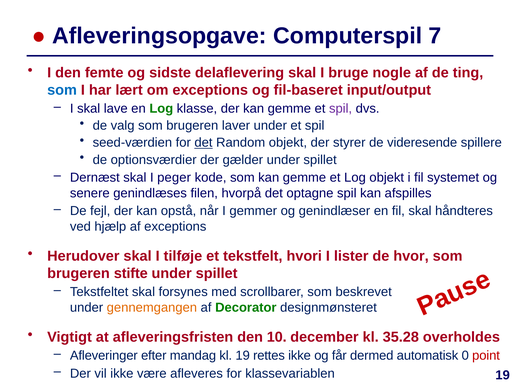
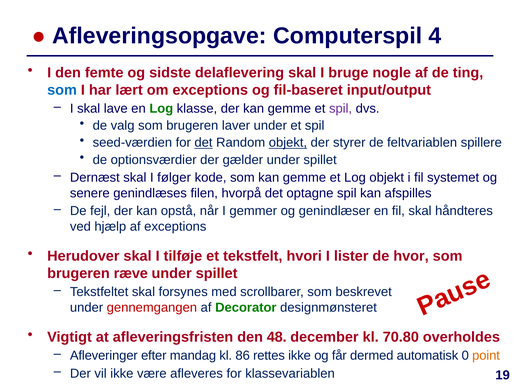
7: 7 -> 4 (435, 36)
objekt underline: none -> present (288, 143)
videresende: videresende -> feltvariablen (422, 143)
peger: peger -> følger (174, 178)
stifte: stifte -> ræve (131, 273)
gennemgangen colour: orange -> red (152, 308)
10: 10 -> 48 (277, 337)
35.28: 35.28 -> 70.80 (401, 337)
kl 19: 19 -> 86 (243, 356)
point colour: red -> orange (486, 356)
